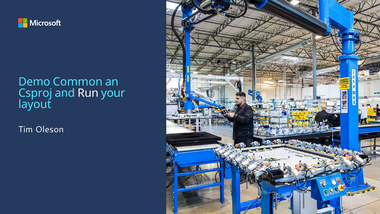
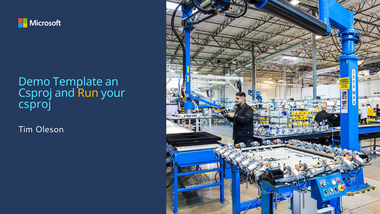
Common: Common -> Template (78, 82)
Run colour: white -> yellow (88, 93)
layout: layout -> csproj (35, 104)
